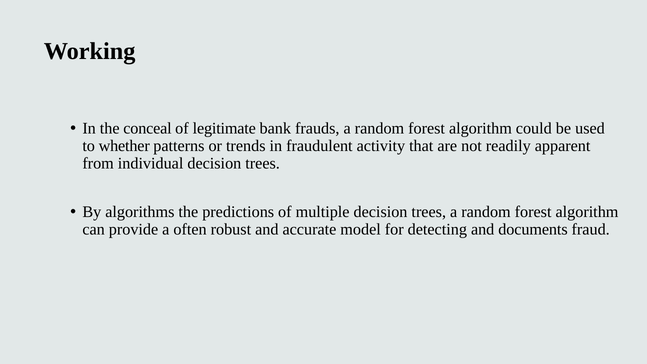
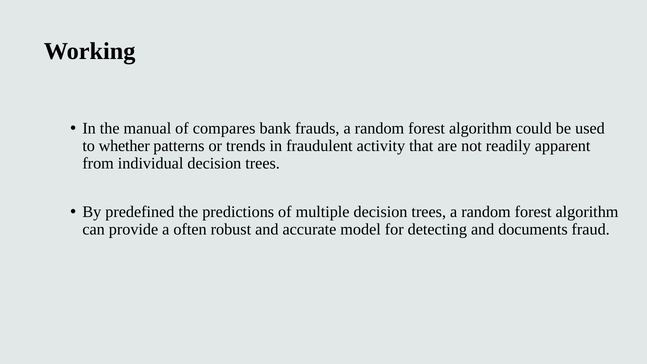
conceal: conceal -> manual (147, 128)
legitimate: legitimate -> compares (224, 128)
algorithms: algorithms -> predefined (140, 212)
